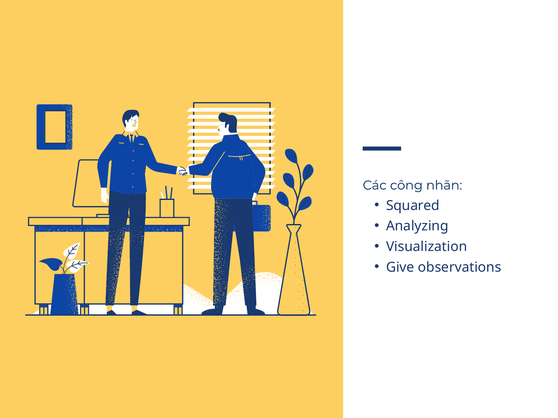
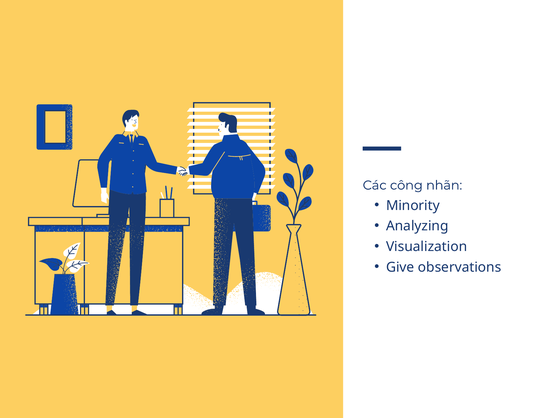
Squared: Squared -> Minority (413, 206)
